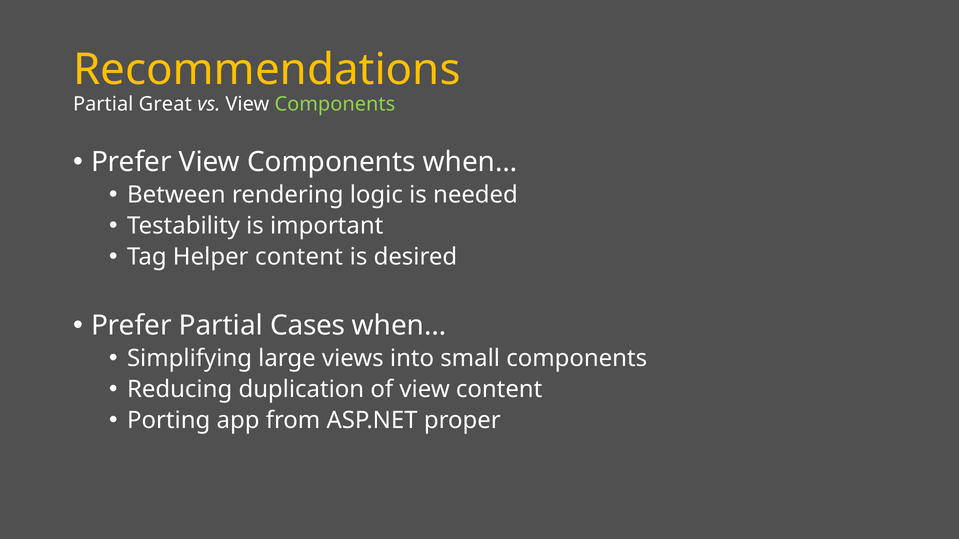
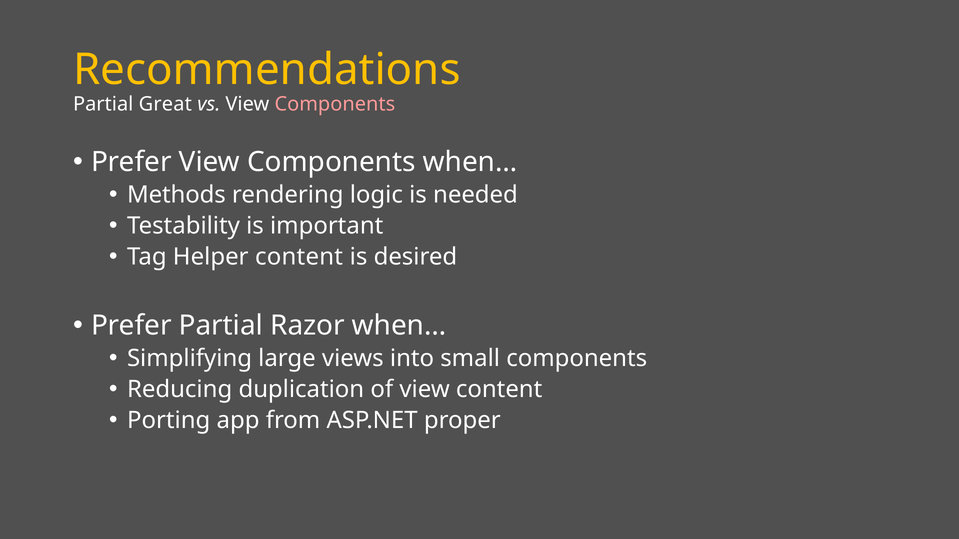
Components colour: light green -> pink (335, 104)
Between: Between -> Methods (176, 195)
Cases: Cases -> Razor (307, 326)
